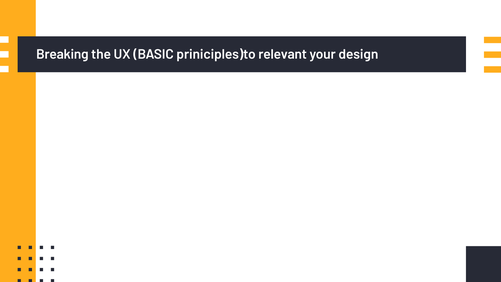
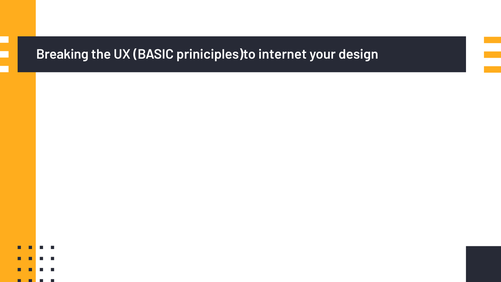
relevant: relevant -> internet (283, 54)
